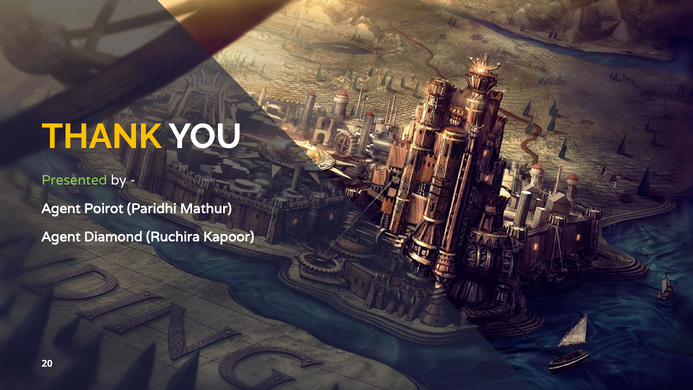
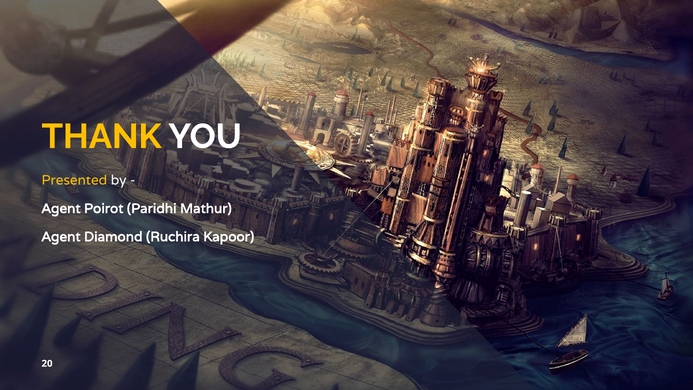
Presented colour: light green -> yellow (74, 180)
